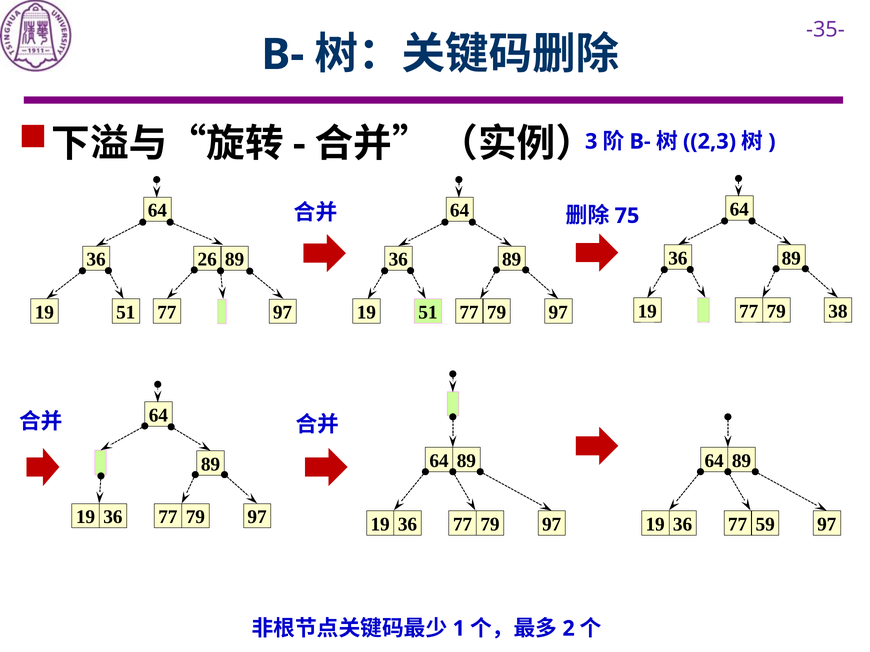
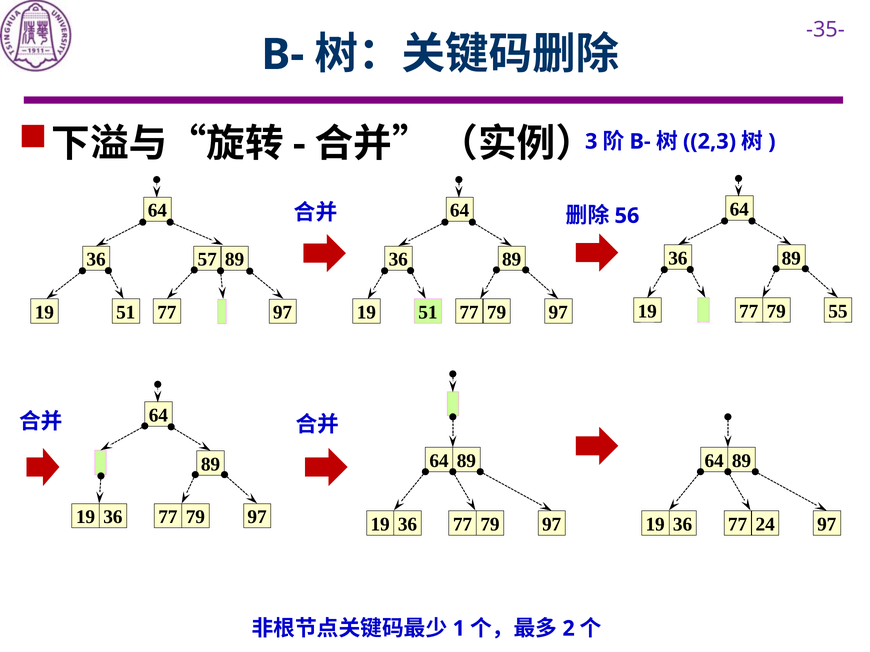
75: 75 -> 56 (627, 216)
26: 26 -> 57 (207, 260)
38: 38 -> 55 (838, 311)
59: 59 -> 24 (765, 525)
